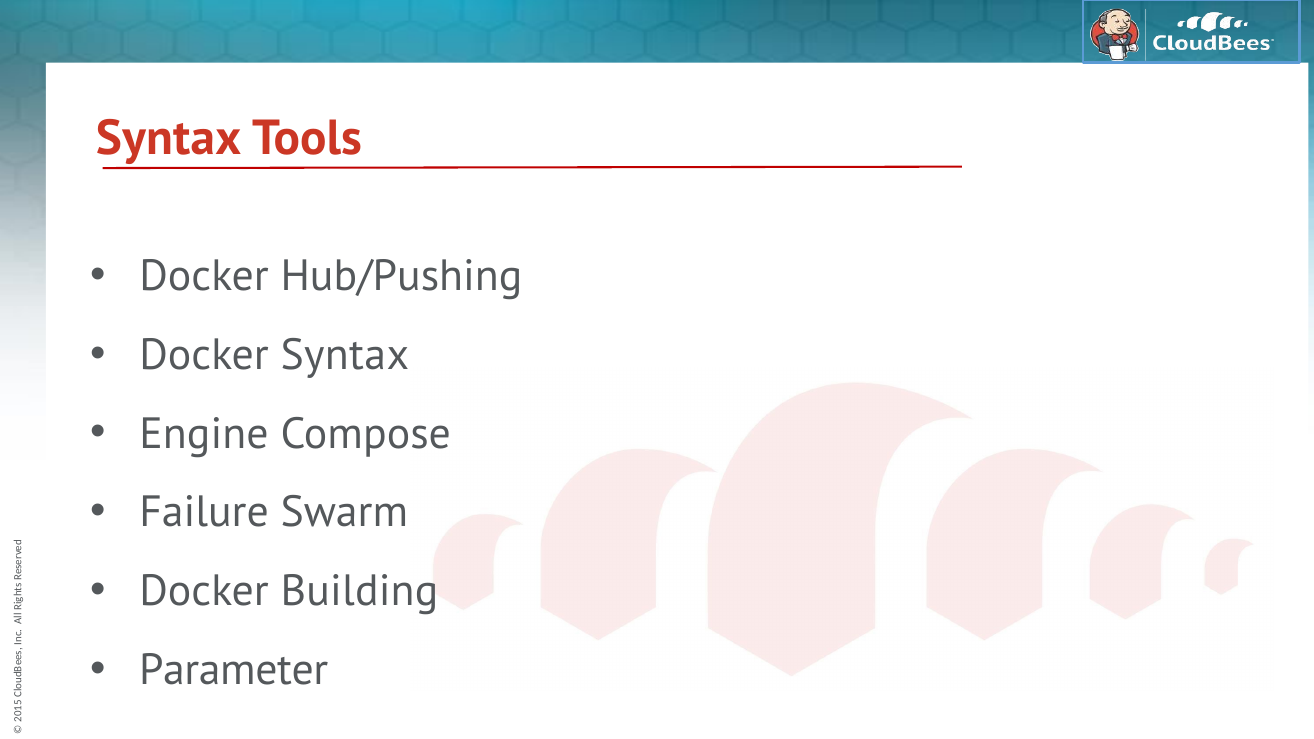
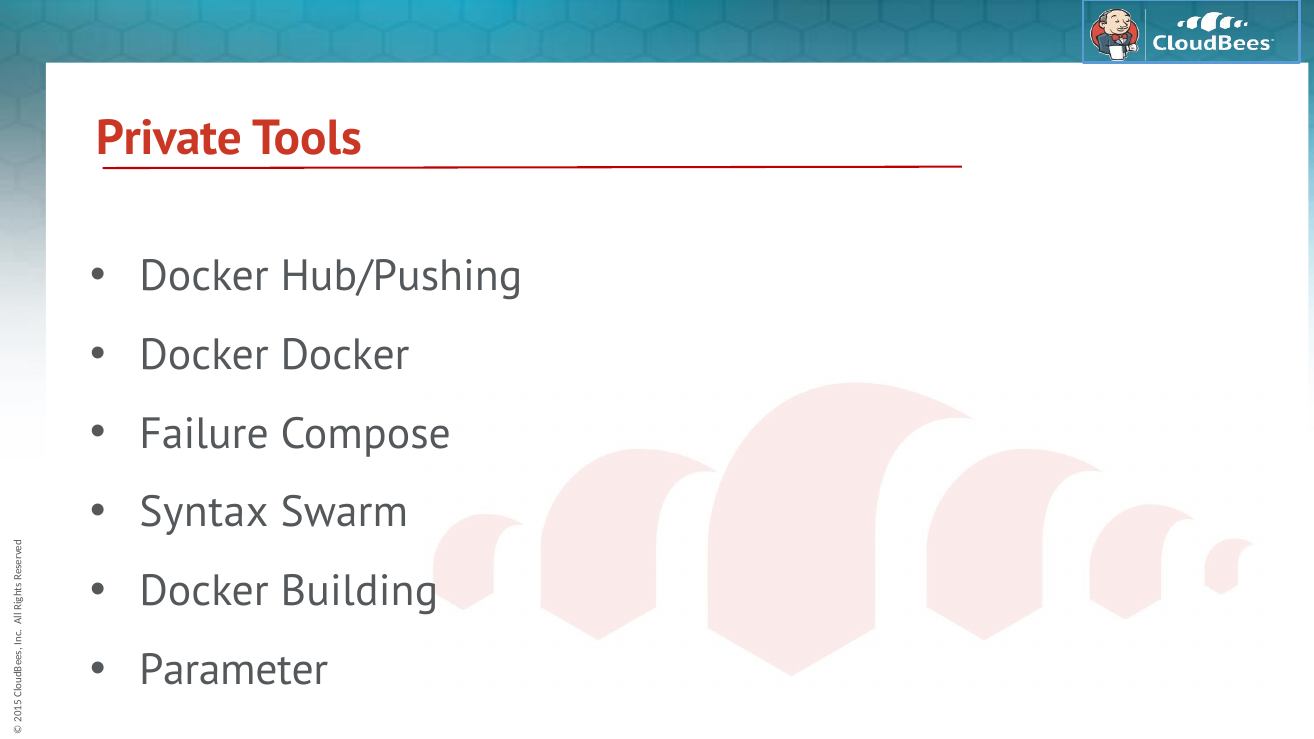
Syntax: Syntax -> Private (169, 138)
Docker Syntax: Syntax -> Docker (345, 355)
Engine: Engine -> Failure (204, 434)
Failure: Failure -> Syntax (204, 513)
